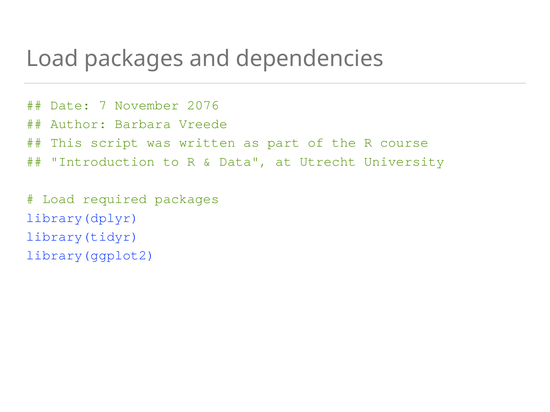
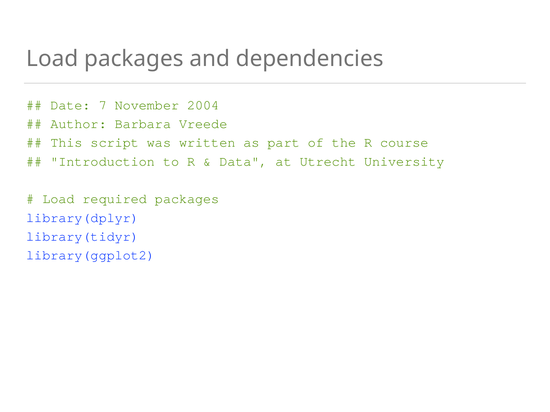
2076: 2076 -> 2004 (203, 105)
